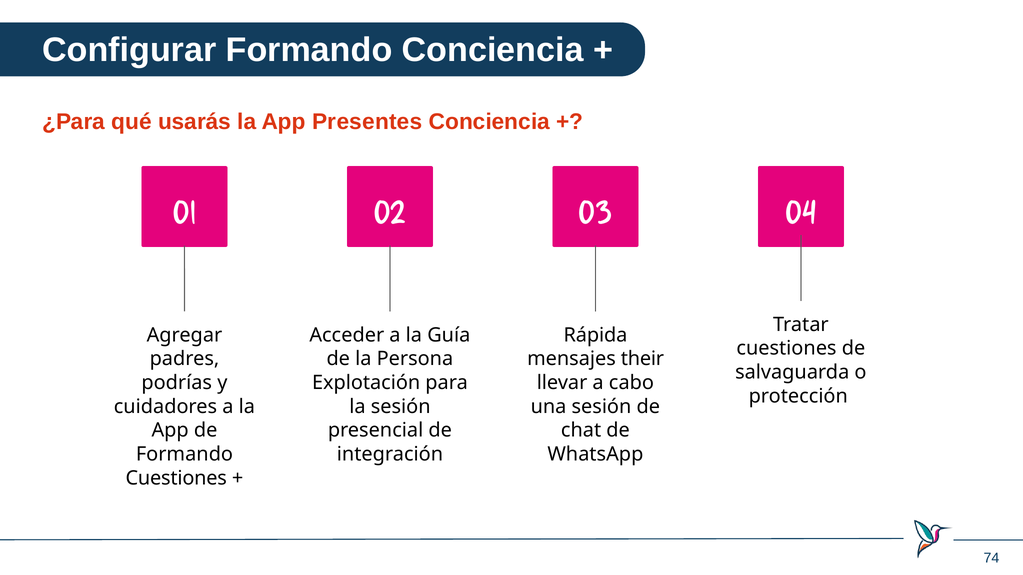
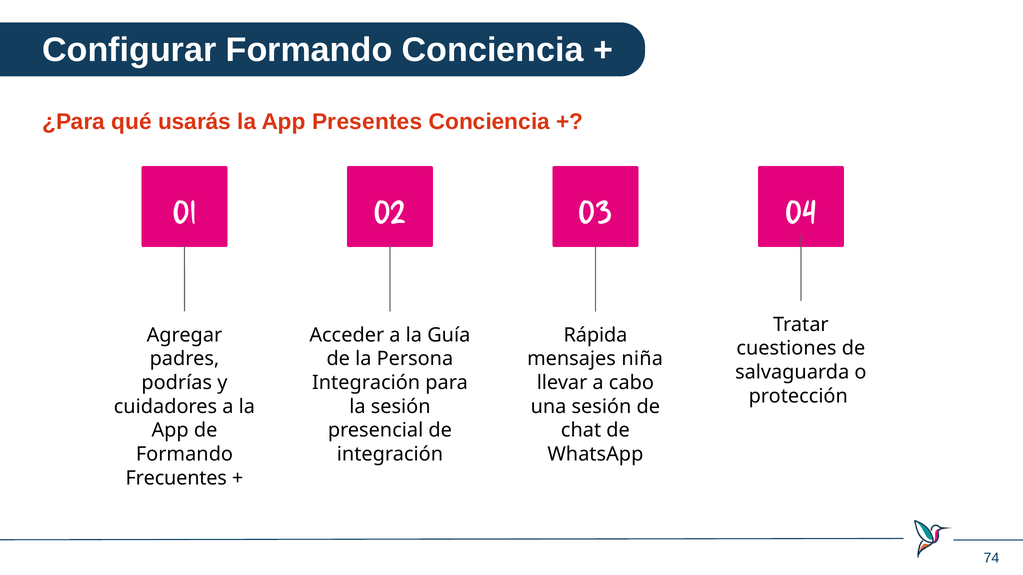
their: their -> niña (642, 359)
Explotación: Explotación -> Integración (366, 383)
Cuestiones: Cuestiones -> Frecuentes (176, 479)
